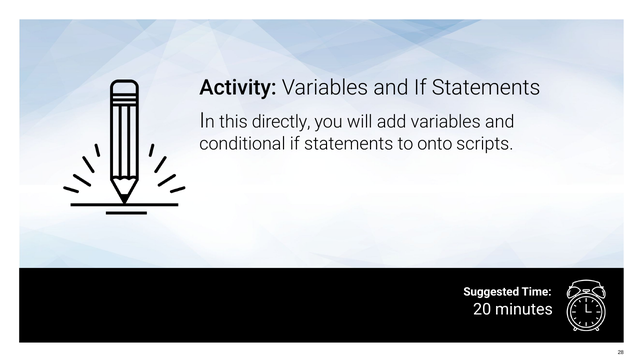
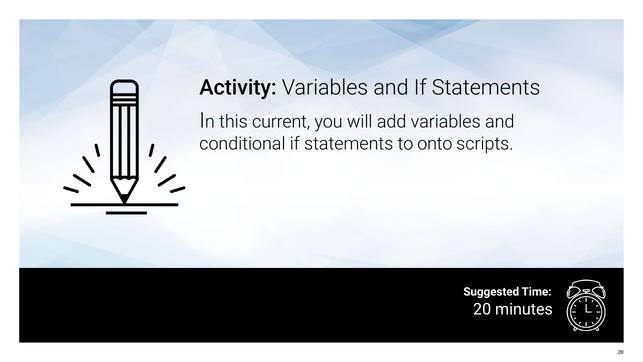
directly: directly -> current (281, 122)
